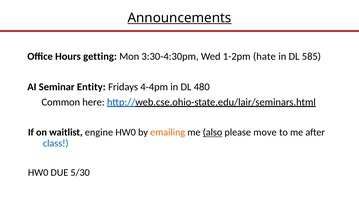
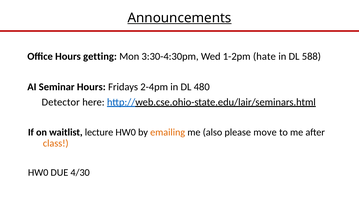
585: 585 -> 588 (311, 56)
Seminar Entity: Entity -> Hours (91, 87)
4-4pm: 4-4pm -> 2-4pm (154, 87)
Common: Common -> Detector (61, 102)
engine: engine -> lecture (99, 132)
also underline: present -> none (213, 132)
class colour: blue -> orange (56, 143)
5/30: 5/30 -> 4/30 (80, 173)
